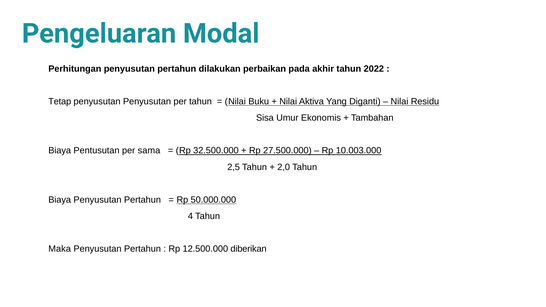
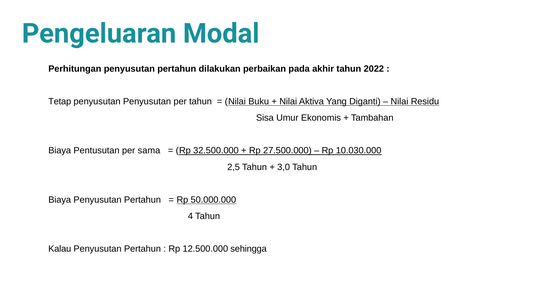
10.003.000: 10.003.000 -> 10.030.000 (359, 151)
2,0: 2,0 -> 3,0 (284, 167)
Maka: Maka -> Kalau (60, 249)
diberikan: diberikan -> sehingga (249, 249)
